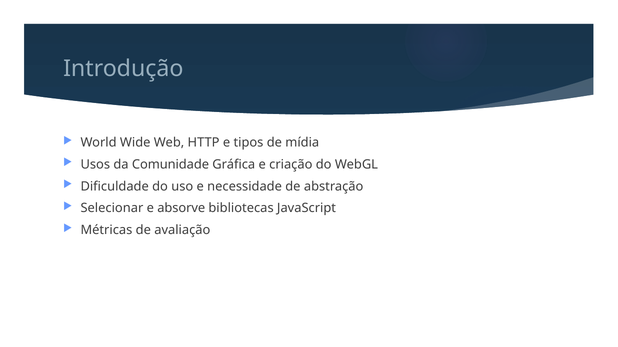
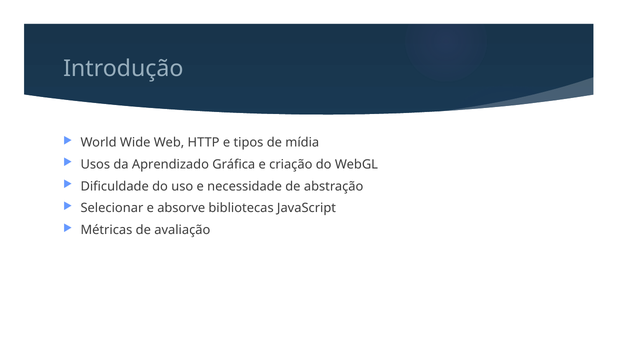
Comunidade: Comunidade -> Aprendizado (170, 165)
